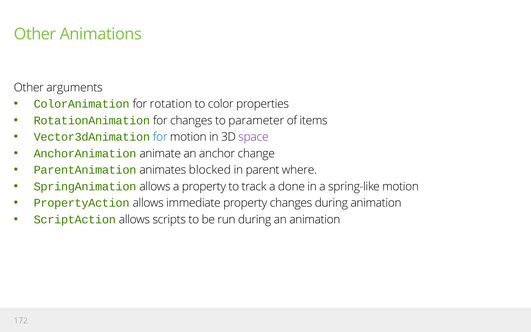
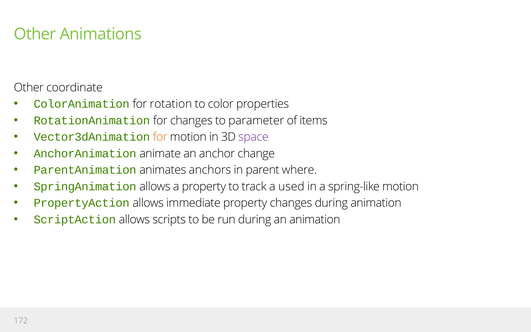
arguments: arguments -> coordinate (75, 87)
for colour: blue -> orange (160, 137)
blocked: blocked -> anchors (210, 170)
done: done -> used (291, 186)
